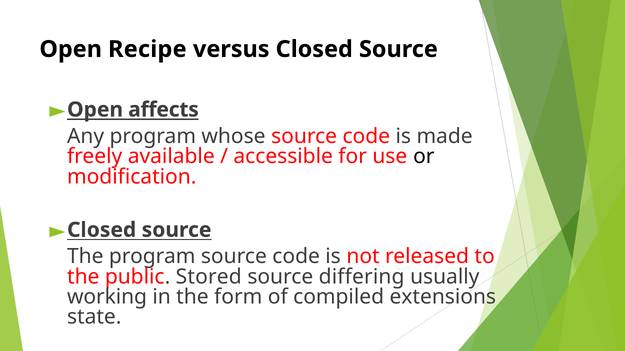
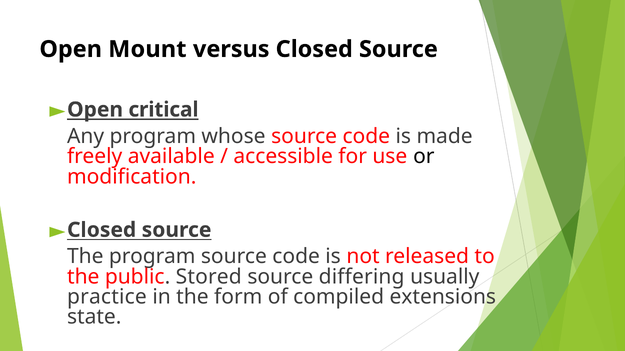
Recipe: Recipe -> Mount (147, 49)
affects: affects -> critical (163, 110)
working: working -> practice (107, 297)
